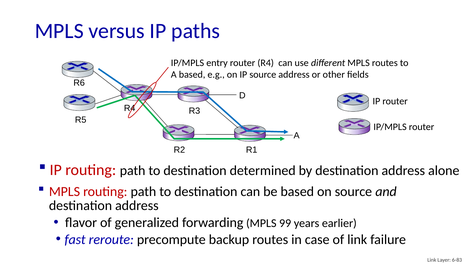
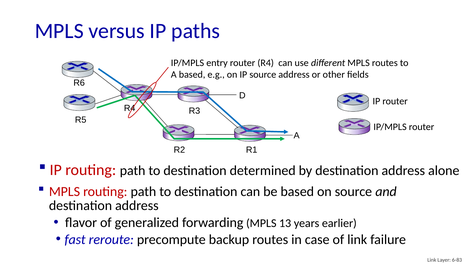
99: 99 -> 13 (285, 223)
